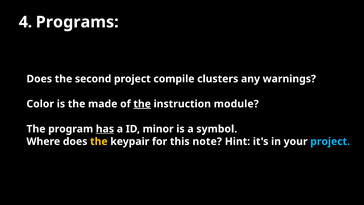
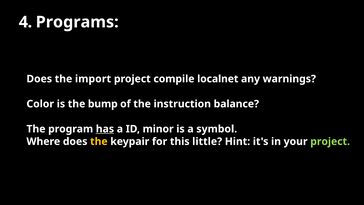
second: second -> import (93, 79)
clusters: clusters -> localnet (218, 79)
made: made -> bump (103, 104)
the underline: present -> none (142, 104)
module: module -> balance (236, 104)
note: note -> little (207, 141)
project colour: light blue -> light green (330, 141)
